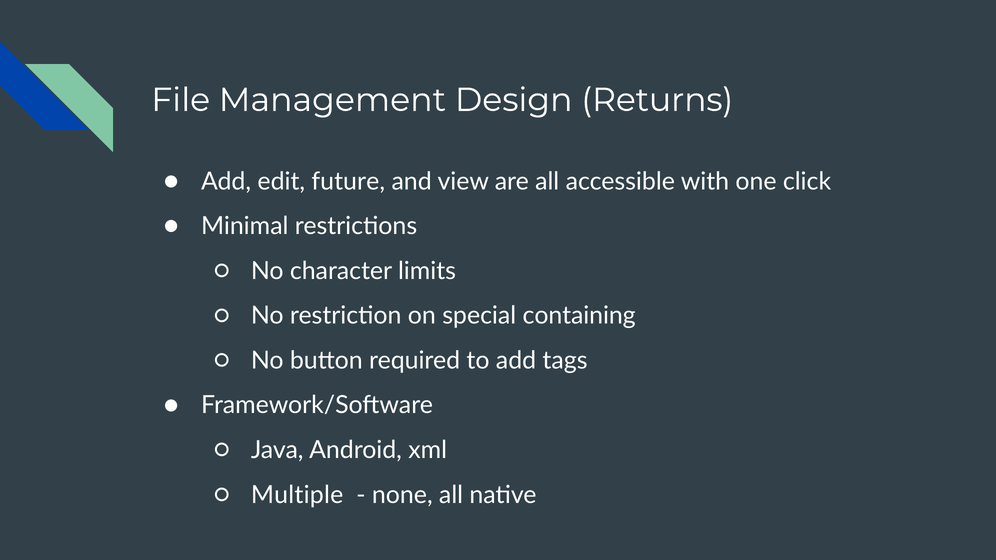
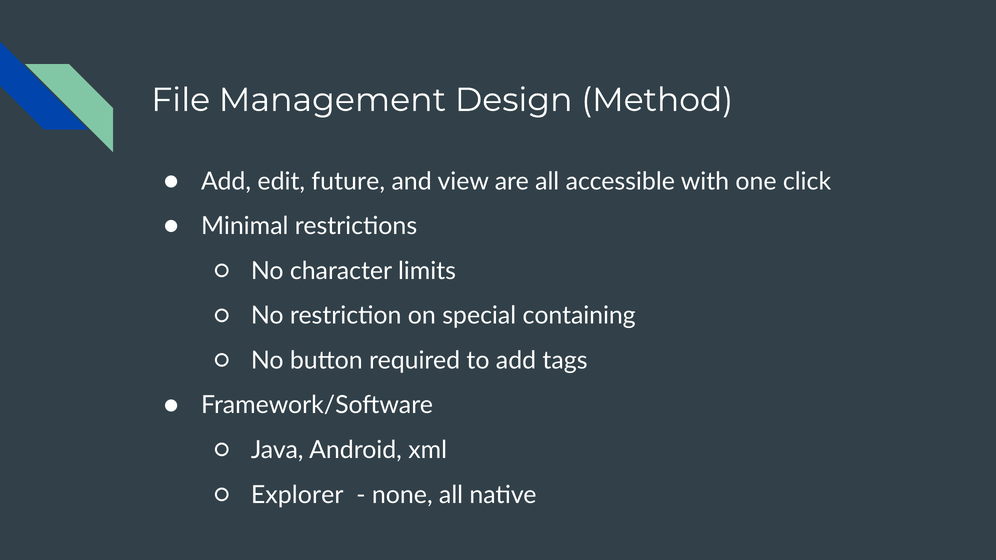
Returns: Returns -> Method (657, 100)
Multiple: Multiple -> Explorer (297, 495)
